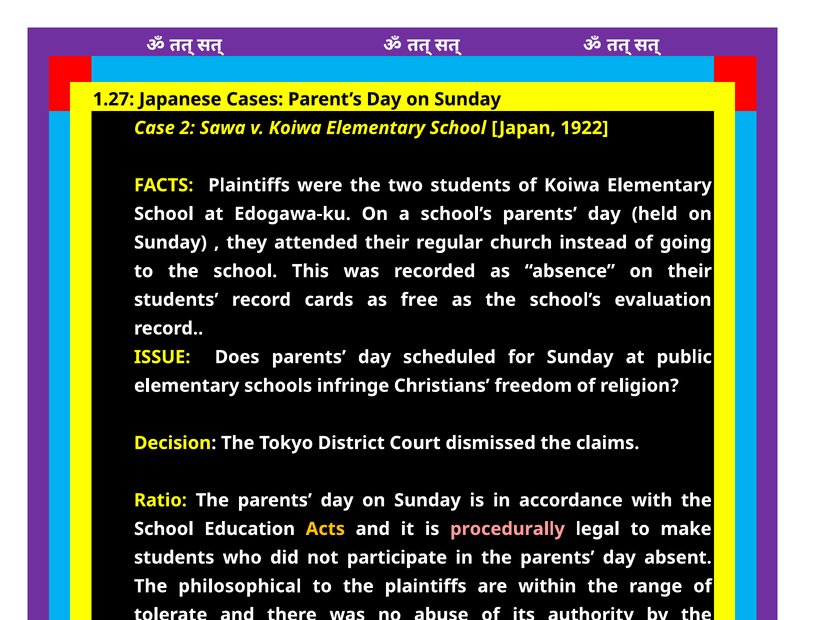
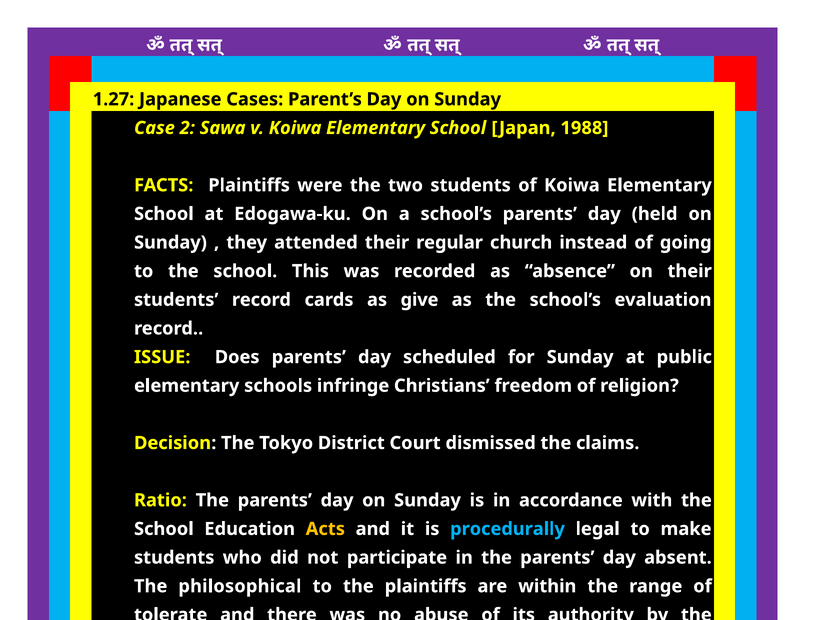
1922: 1922 -> 1988 (584, 128)
free: free -> give (420, 300)
procedurally colour: pink -> light blue (507, 529)
